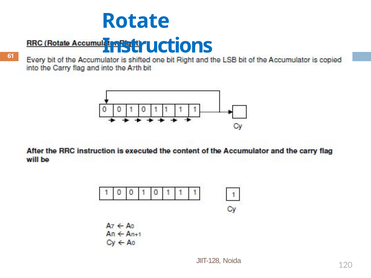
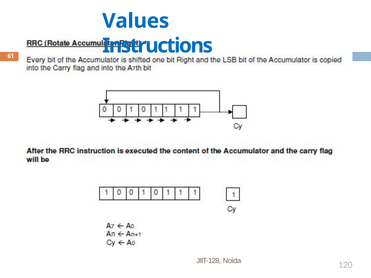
Rotate: Rotate -> Values (136, 21)
